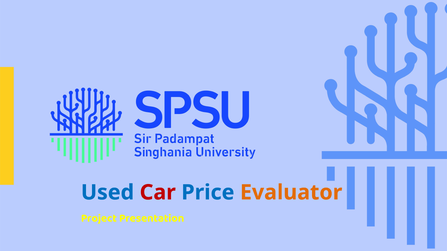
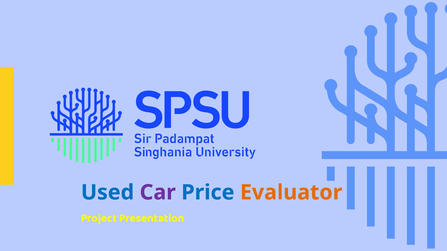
Car colour: red -> purple (158, 193)
